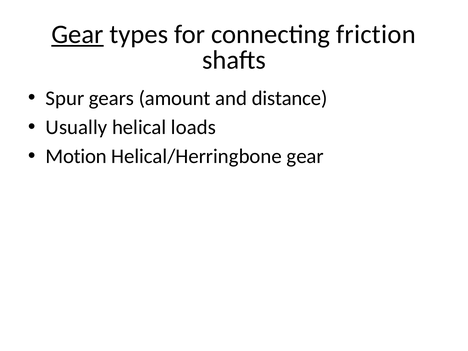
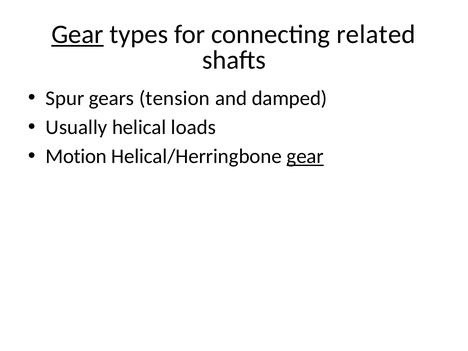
friction: friction -> related (376, 35)
amount: amount -> tension (174, 98)
distance: distance -> damped (289, 98)
gear underline: none -> present (305, 156)
